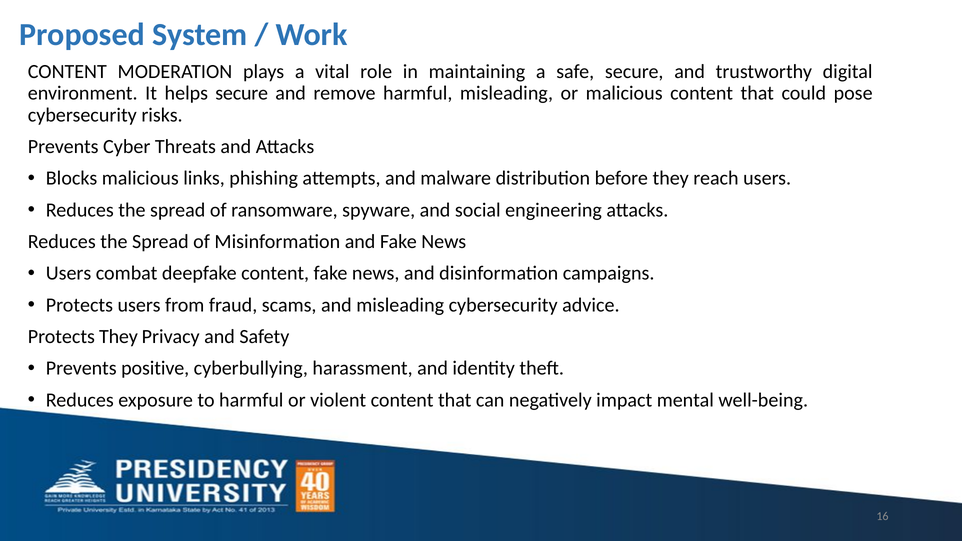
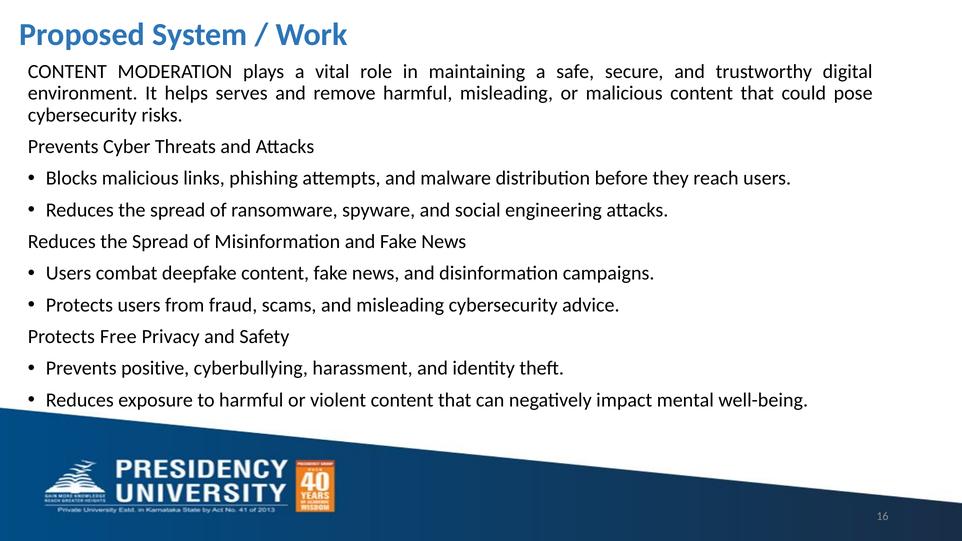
helps secure: secure -> serves (242, 93)
Protects They: They -> Free (118, 337)
